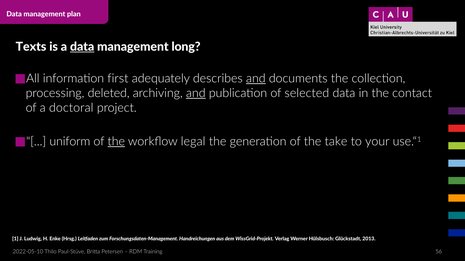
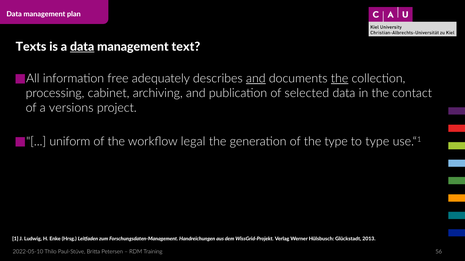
long: long -> text (186, 47)
first: first -> free (118, 79)
the underline: none -> present (340, 79)
deleted: deleted -> cabinet (109, 93)
and underline: present -> none (196, 93)
doctoral: doctoral -> versions (71, 108)
the underline: present -> none (116, 142)
the take: take -> type (336, 142)
to your: your -> type (377, 142)
